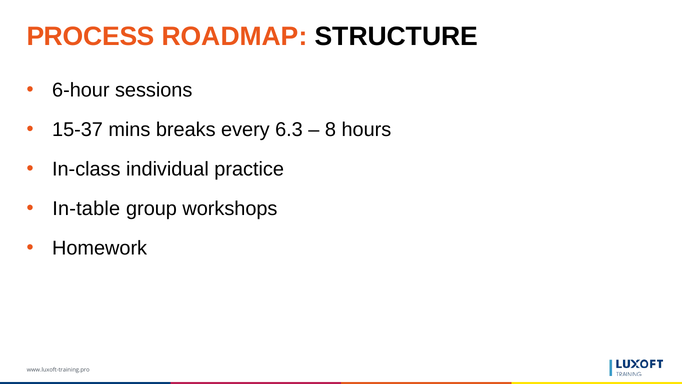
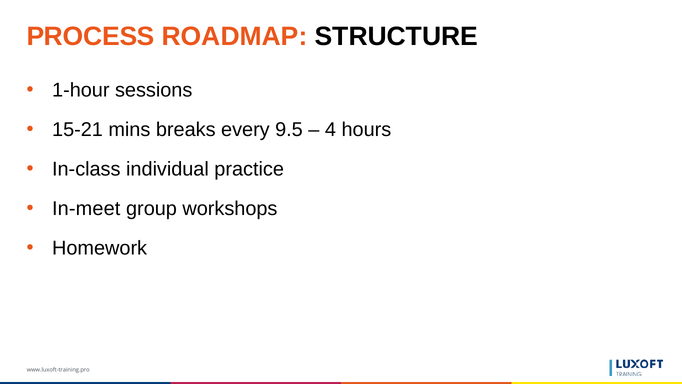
6-hour: 6-hour -> 1-hour (81, 90)
15-37: 15-37 -> 15-21 (78, 130)
6.3: 6.3 -> 9.5 (289, 130)
8: 8 -> 4 (330, 130)
In-table: In-table -> In-meet (86, 209)
